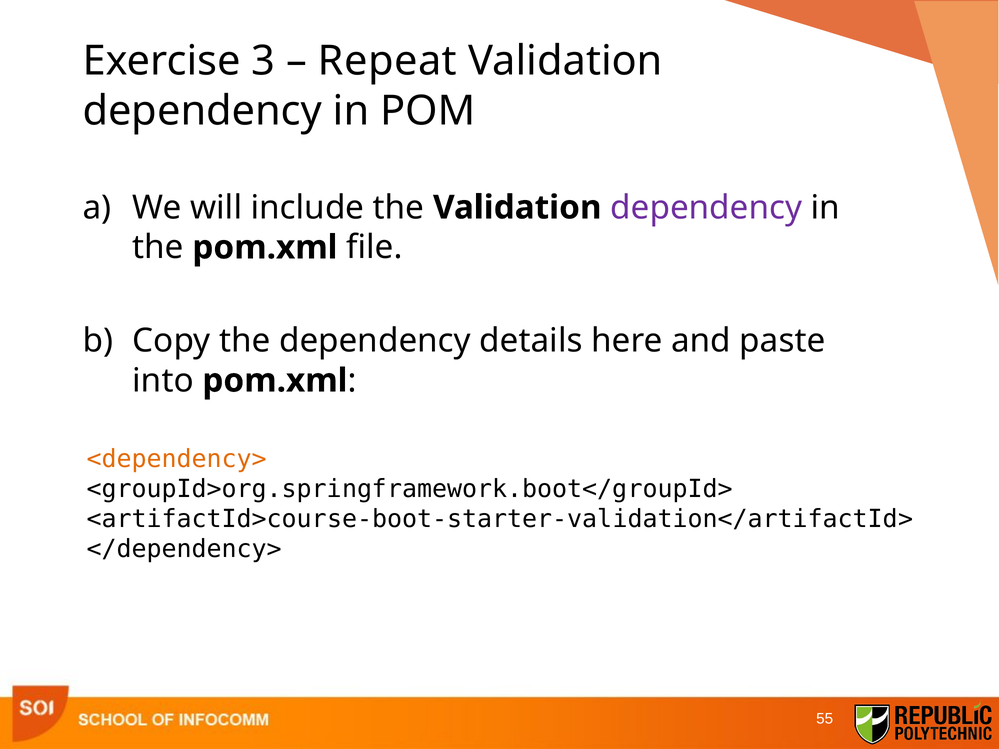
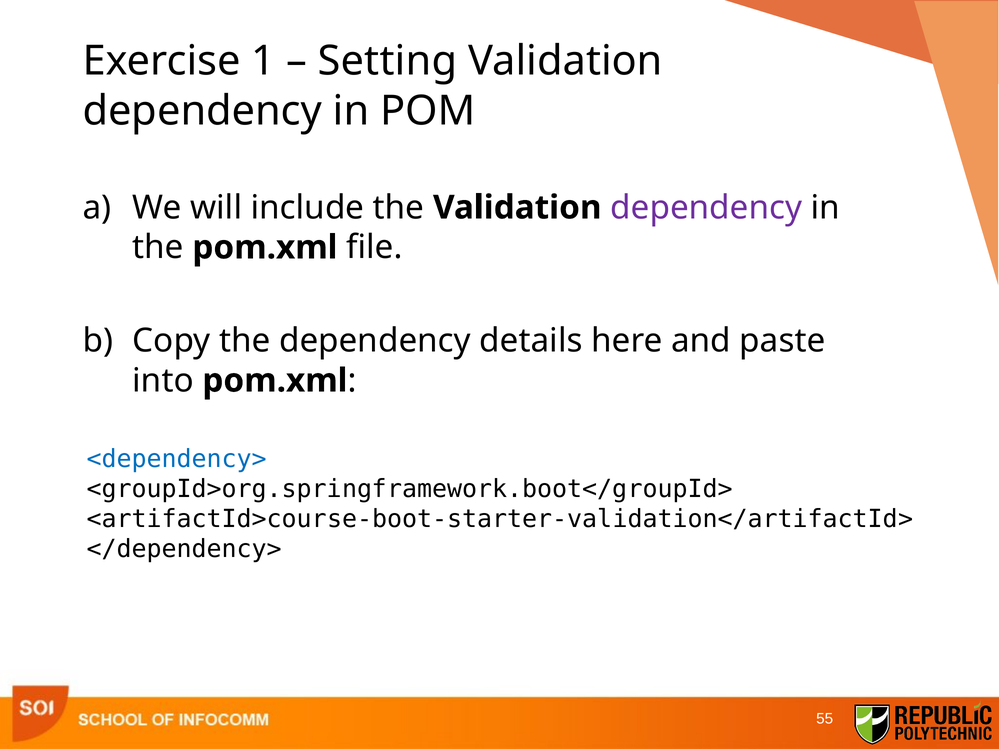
3: 3 -> 1 (263, 61)
Repeat: Repeat -> Setting (387, 61)
<dependency> colour: orange -> blue (177, 459)
